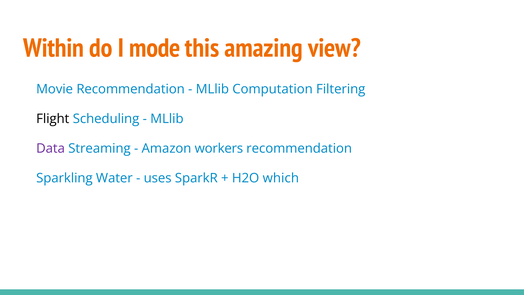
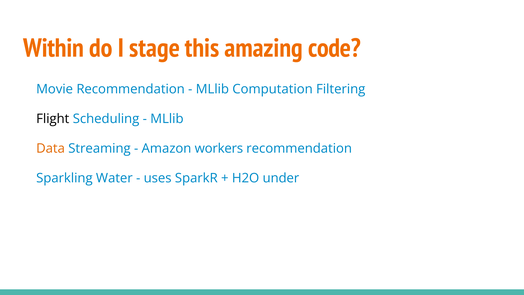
mode: mode -> stage (155, 48)
view: view -> code (335, 48)
Data colour: purple -> orange (51, 148)
which: which -> under (281, 178)
